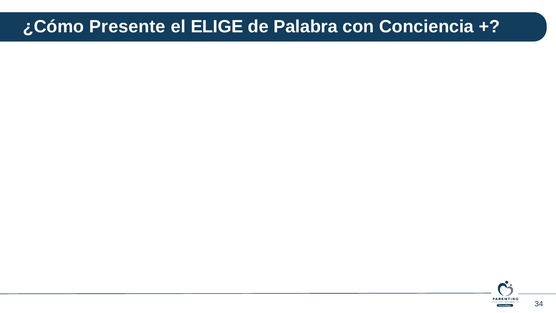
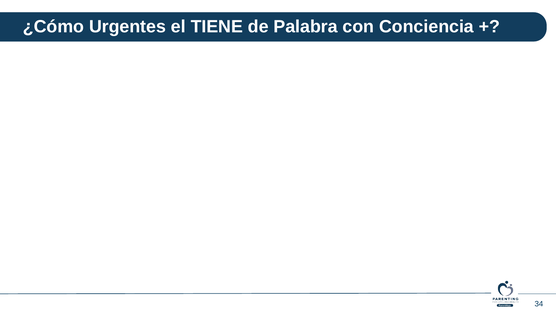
Presente: Presente -> Urgentes (128, 27)
ELIGE: ELIGE -> TIENE (217, 27)
